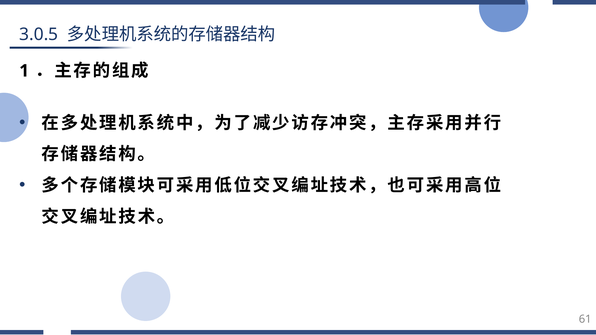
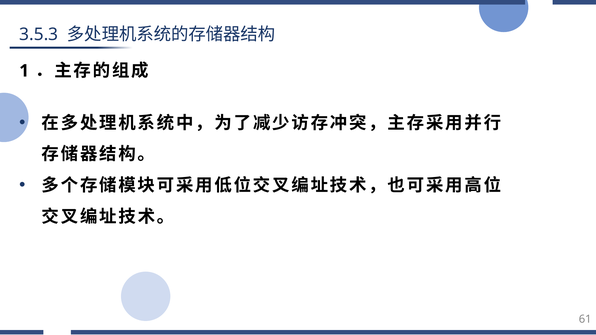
3.0.5: 3.0.5 -> 3.5.3 (39, 35)
